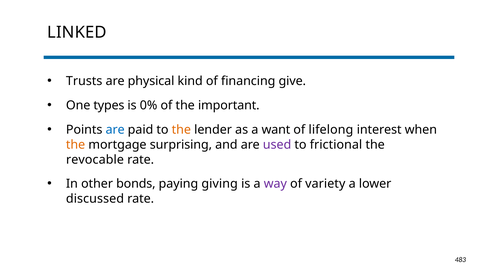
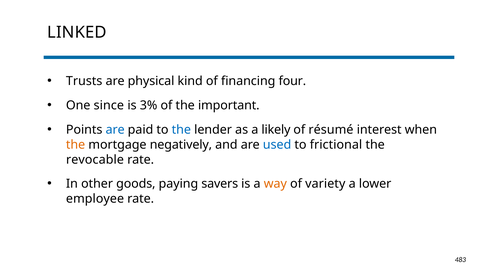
give: give -> four (292, 81)
types: types -> since (109, 106)
0%: 0% -> 3% (149, 106)
the colour: orange -> blue (181, 130)
want: want -> likely (276, 130)
lifelong: lifelong -> résumé (331, 130)
surprising: surprising -> negatively (181, 145)
used colour: purple -> blue (277, 145)
bonds: bonds -> goods (136, 184)
giving: giving -> savers (220, 184)
way colour: purple -> orange (275, 184)
discussed: discussed -> employee (95, 199)
